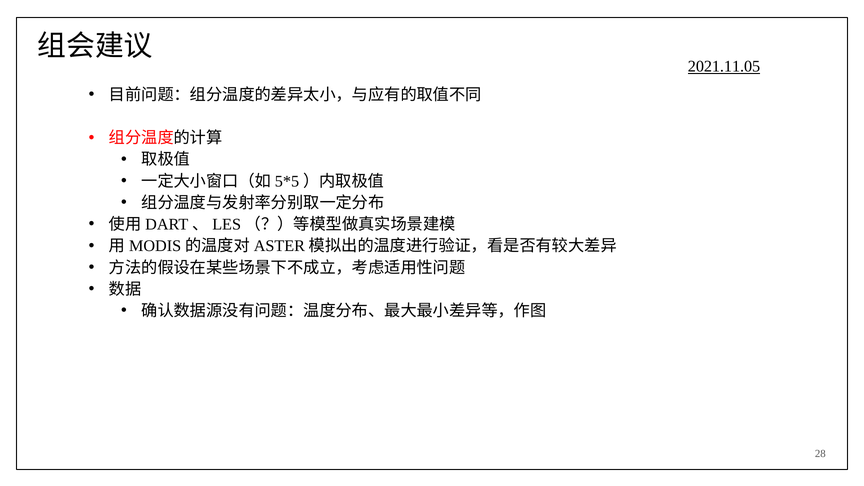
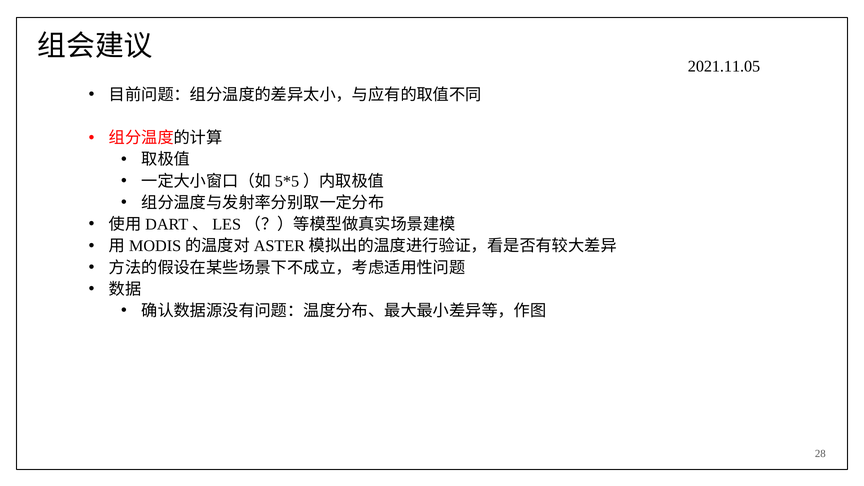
2021.11.05 underline: present -> none (724, 66)
